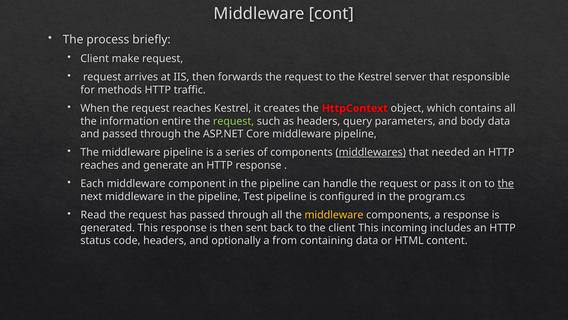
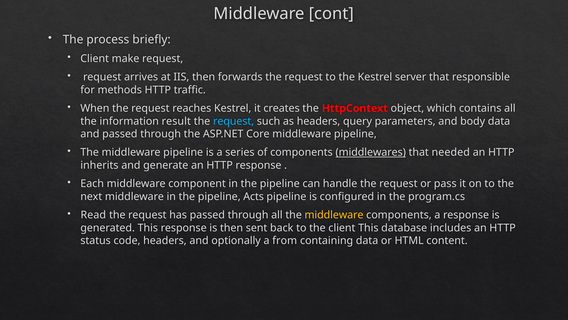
entire: entire -> result (176, 121)
request colour: light green -> light blue (234, 121)
reaches: reaches -> inherits (99, 165)
the underline: present -> none (506, 183)
Test: Test -> Acts (254, 196)
incoming: incoming -> database (404, 227)
